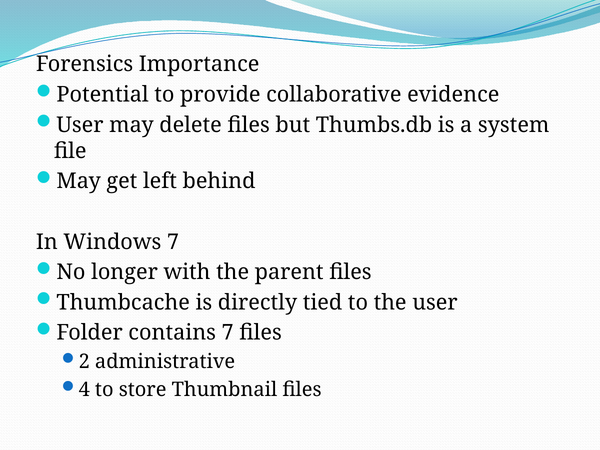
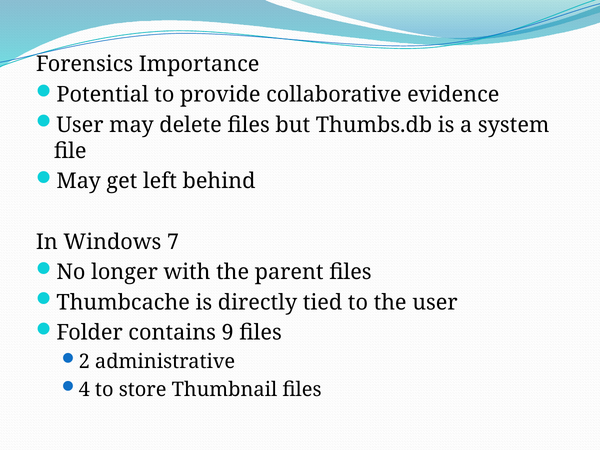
contains 7: 7 -> 9 (228, 333)
